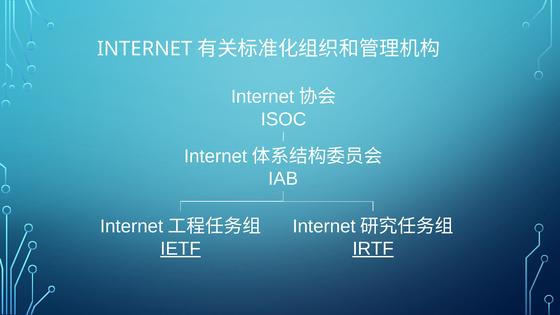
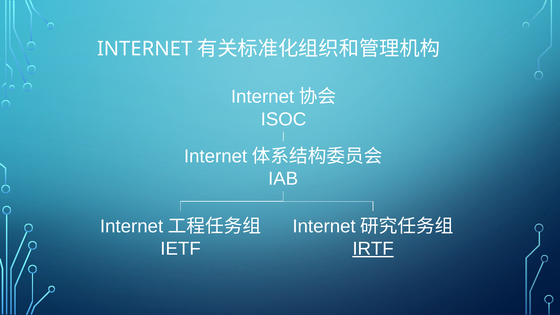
IETF underline: present -> none (181, 249)
